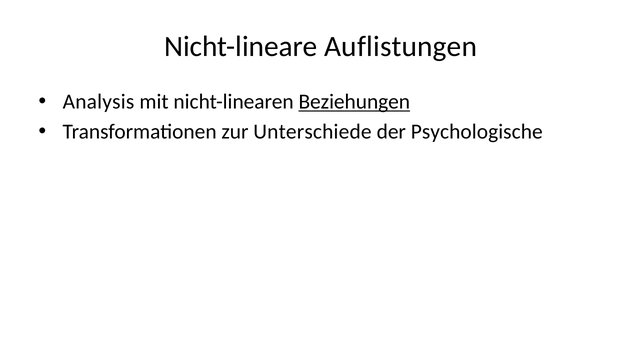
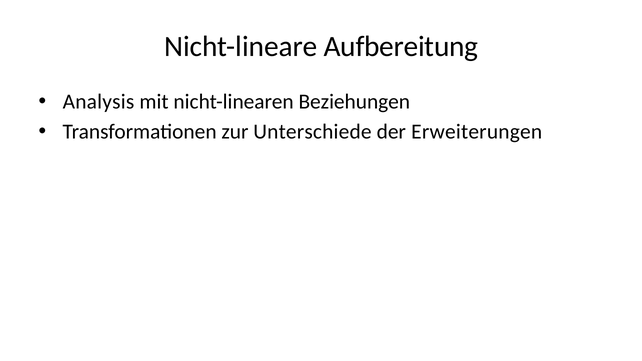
Auflistungen: Auflistungen -> Aufbereitung (401, 47)
Beziehungen underline: present -> none (354, 102)
Psychologische: Psychologische -> Erweiterungen (477, 132)
